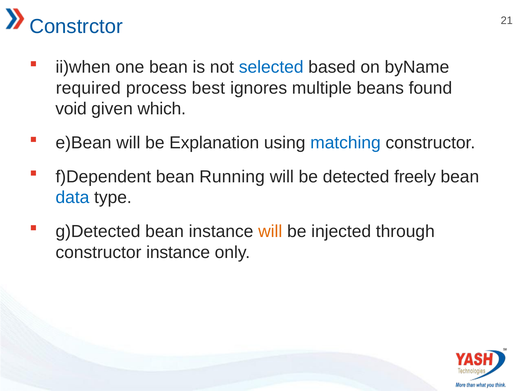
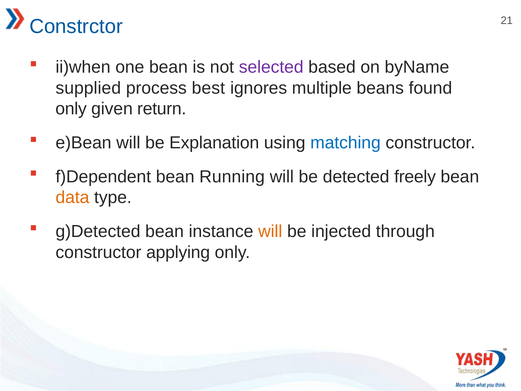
selected colour: blue -> purple (271, 67)
required: required -> supplied (88, 88)
void: void -> only (71, 109)
which: which -> return (162, 109)
data colour: blue -> orange (72, 197)
constructor instance: instance -> applying (178, 252)
